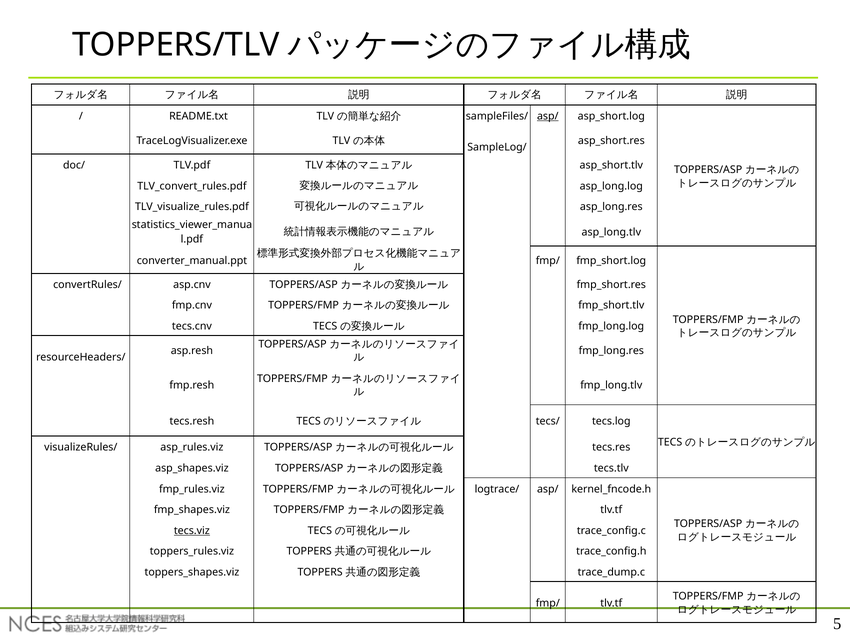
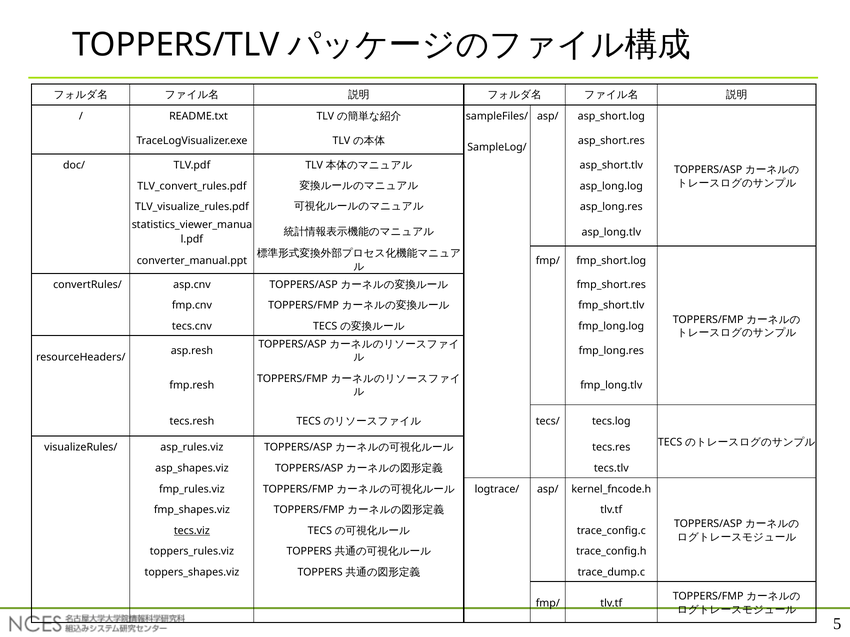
asp/ underline: present -> none (548, 116)
